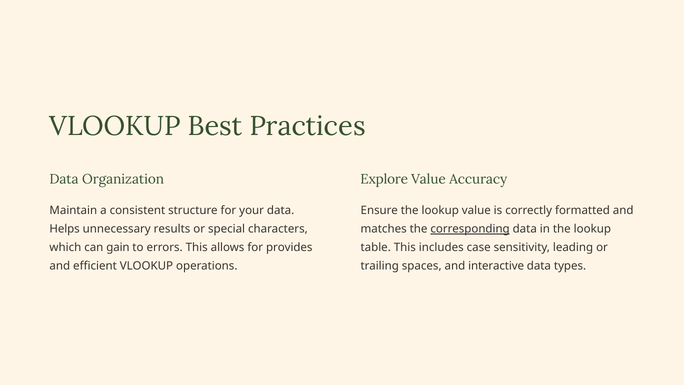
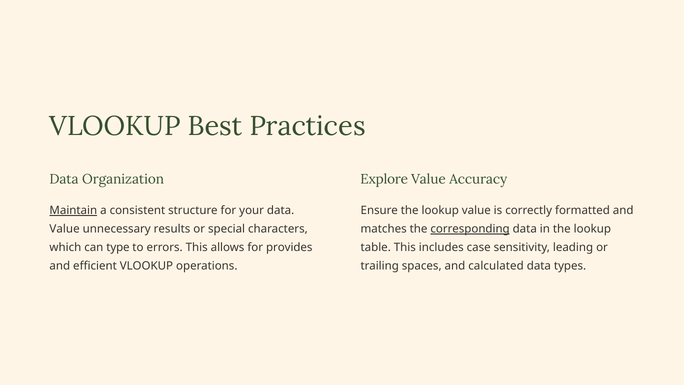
Maintain underline: none -> present (73, 210)
Helps: Helps -> Value (65, 229)
gain: gain -> type (118, 247)
interactive: interactive -> calculated (496, 266)
